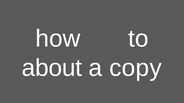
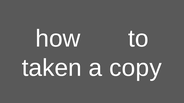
about: about -> taken (52, 68)
